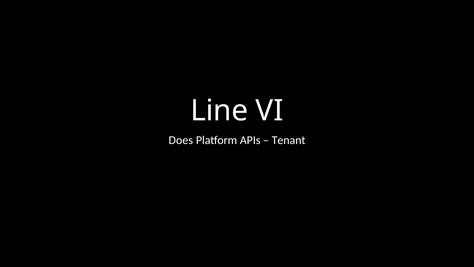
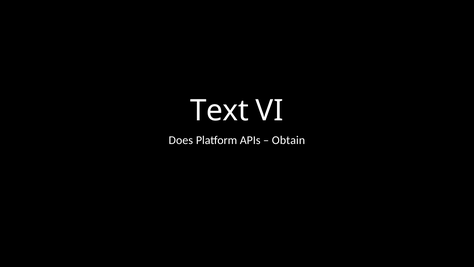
Line: Line -> Text (219, 110)
Tenant: Tenant -> Obtain (289, 140)
